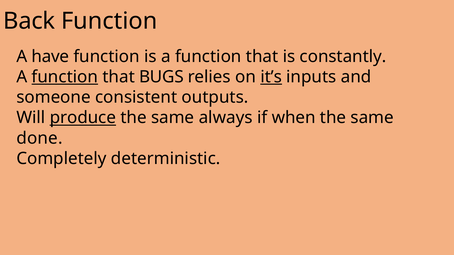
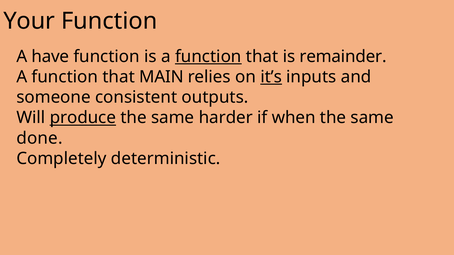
Back: Back -> Your (29, 21)
function underline: none -> present (208, 57)
constantly: constantly -> remainder (343, 57)
function underline: present -> none (65, 77)
BUGS: BUGS -> MAIN (161, 77)
always: always -> harder (226, 118)
